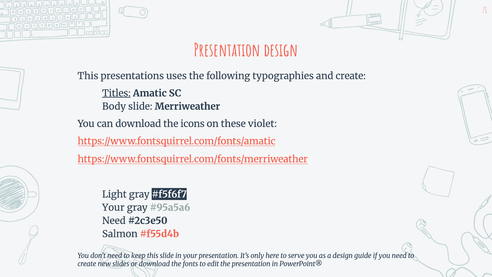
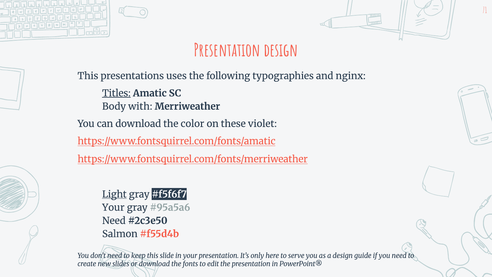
and create: create -> nginx (351, 76)
Body slide: slide -> with (140, 106)
icons: icons -> color (192, 124)
Light underline: none -> present (114, 194)
